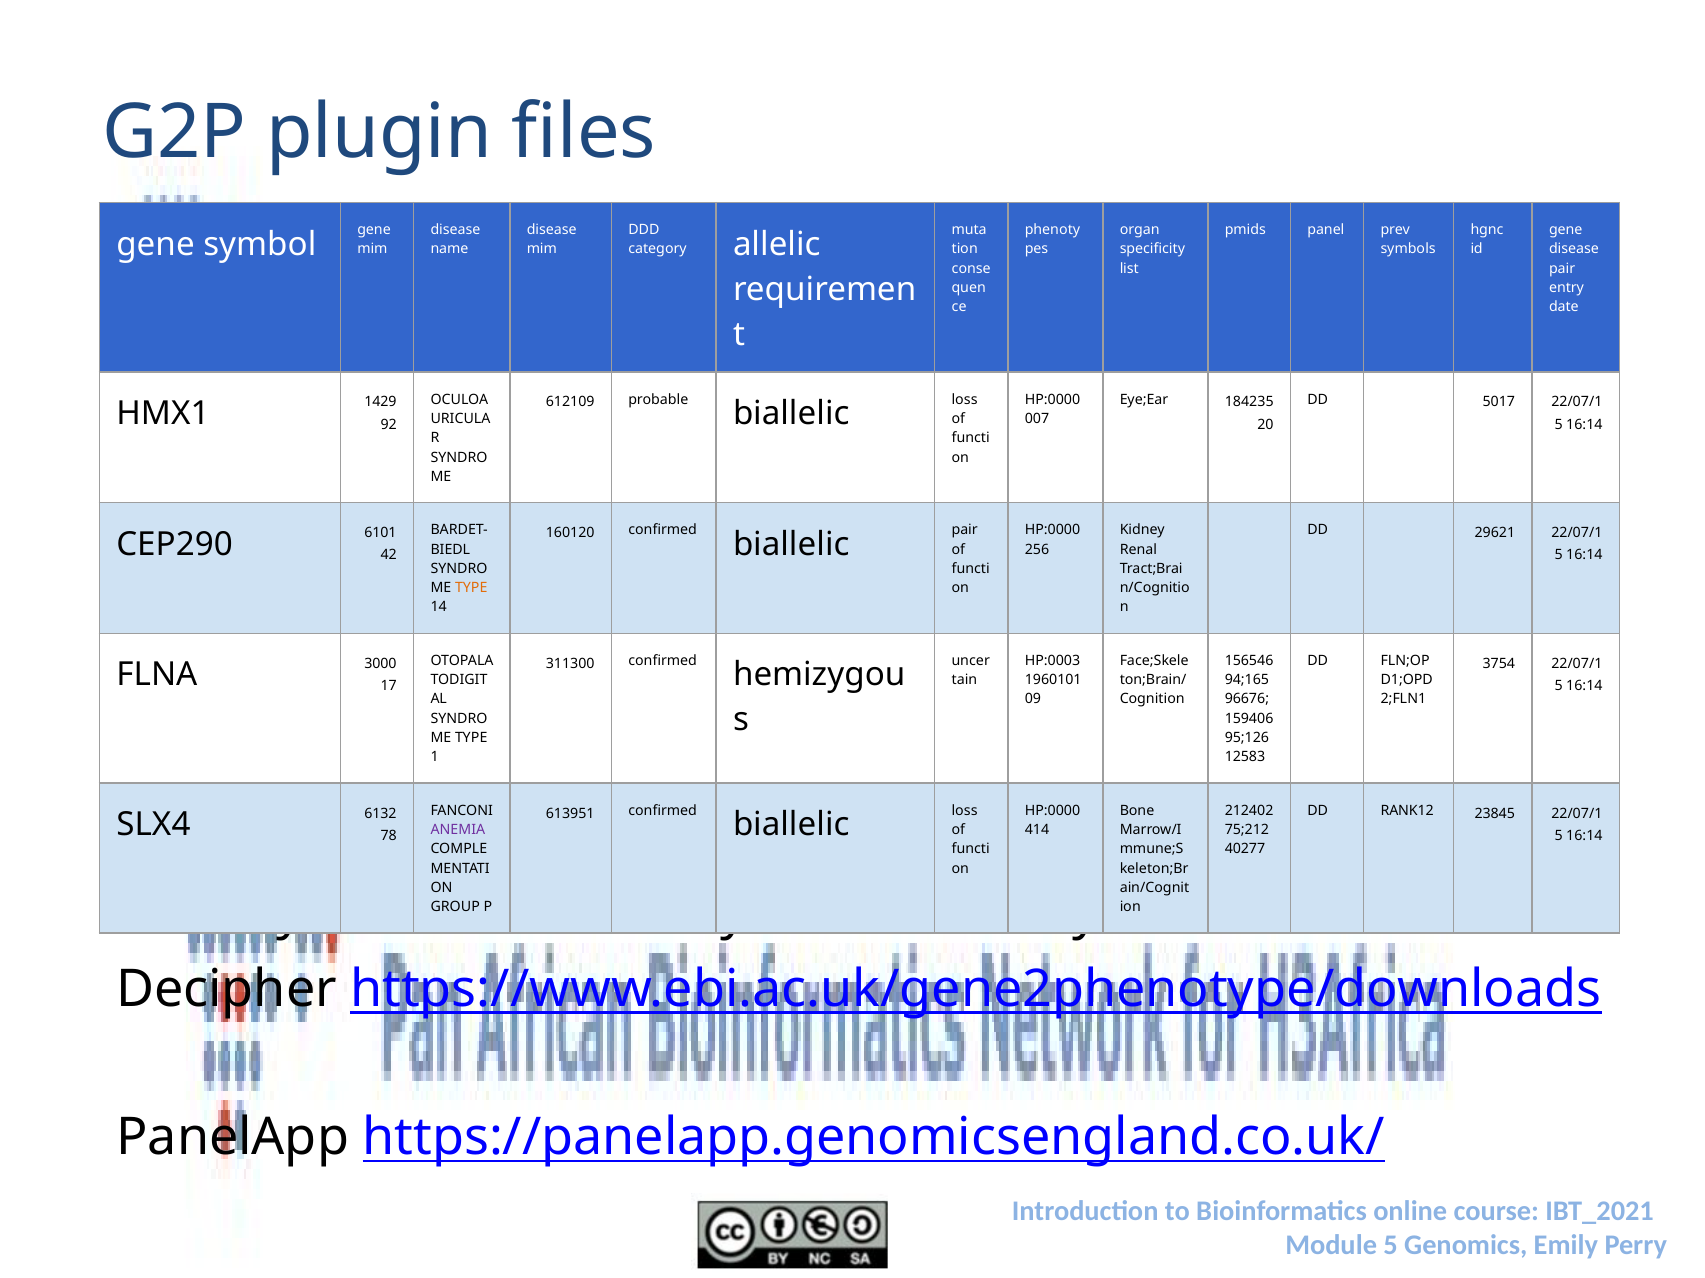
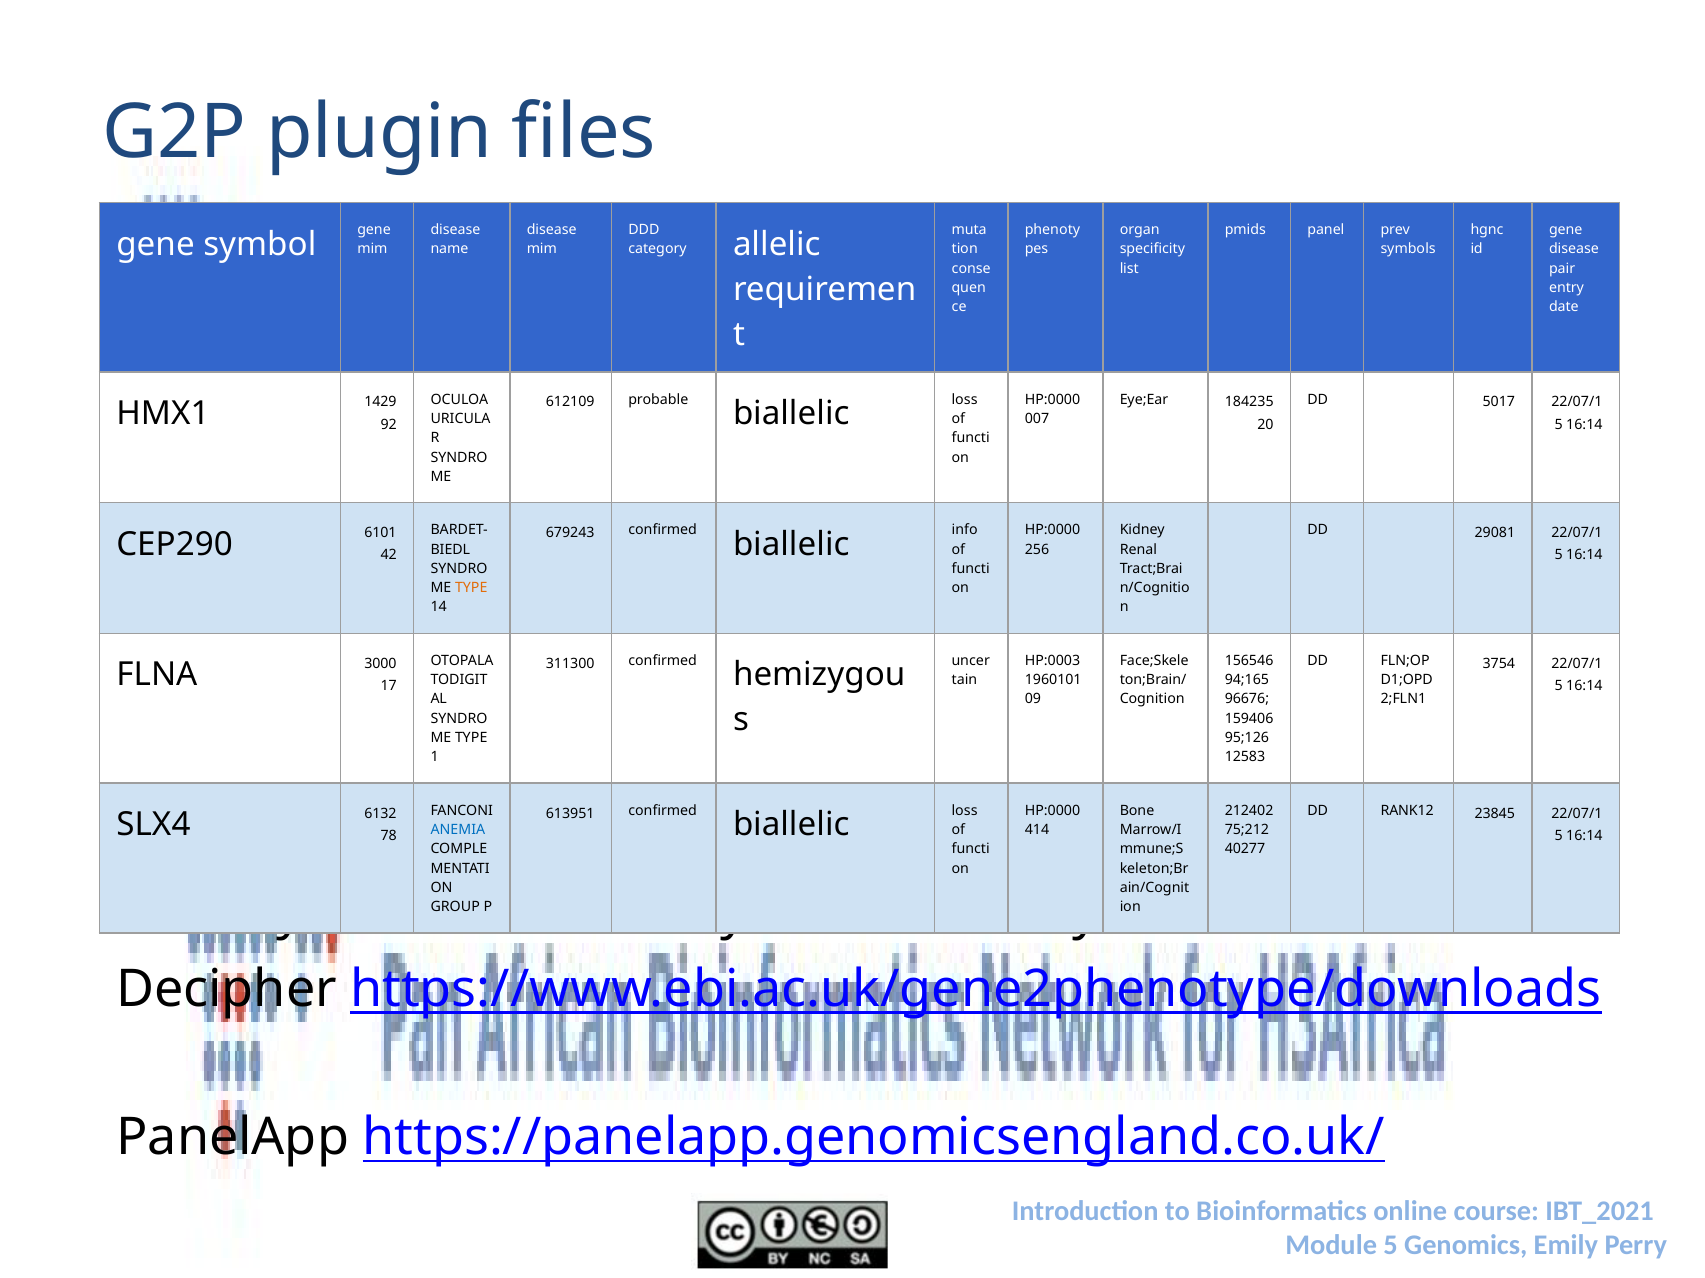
pair: pair -> info (965, 530)
29621: 29621 -> 29081 (1495, 533)
160120: 160120 -> 679243 (570, 533)
ANEMIA colour: purple -> blue (458, 830)
